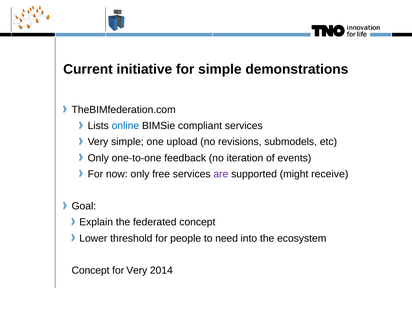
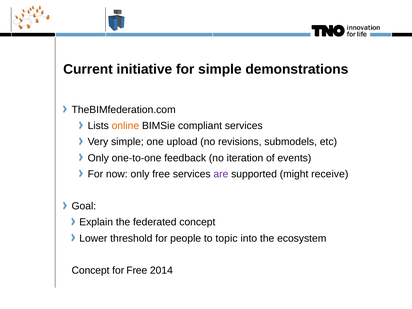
online colour: blue -> orange (125, 126)
need: need -> topic (226, 238)
for Very: Very -> Free (137, 270)
